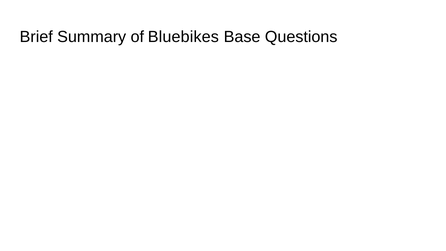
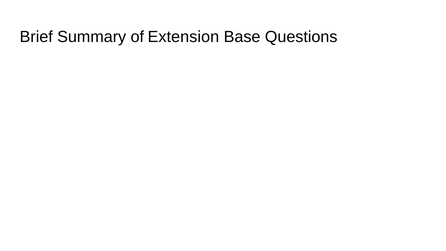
Bluebikes: Bluebikes -> Extension (183, 37)
